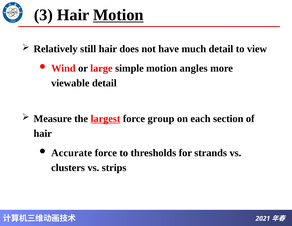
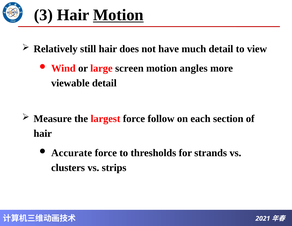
simple: simple -> screen (129, 68)
largest underline: present -> none (105, 118)
group: group -> follow (161, 118)
